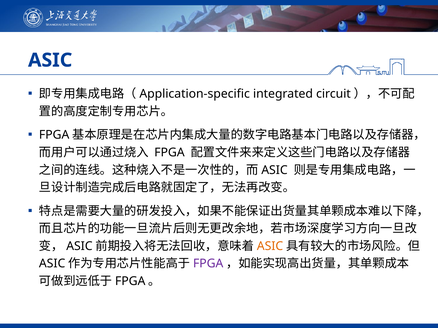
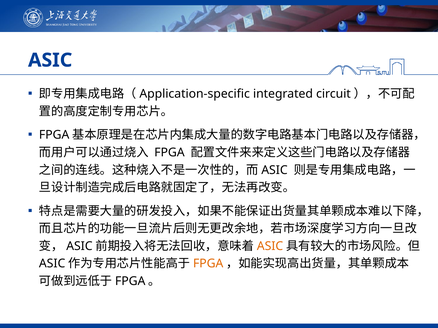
FPGA colour: purple -> orange (208, 264)
